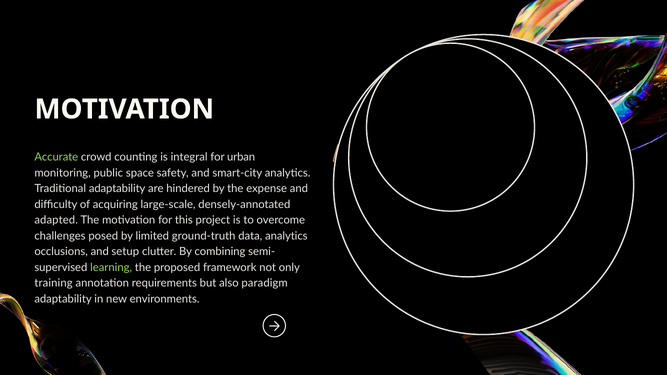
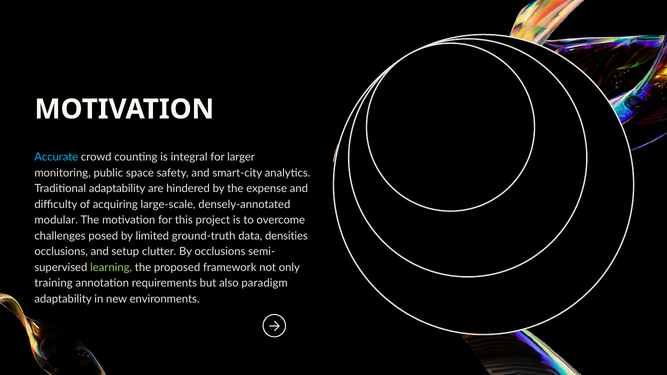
Accurate colour: light green -> light blue (56, 157)
urban: urban -> larger (241, 157)
adapted: adapted -> modular (56, 220)
data analytics: analytics -> densities (286, 236)
By combining: combining -> occlusions (220, 252)
